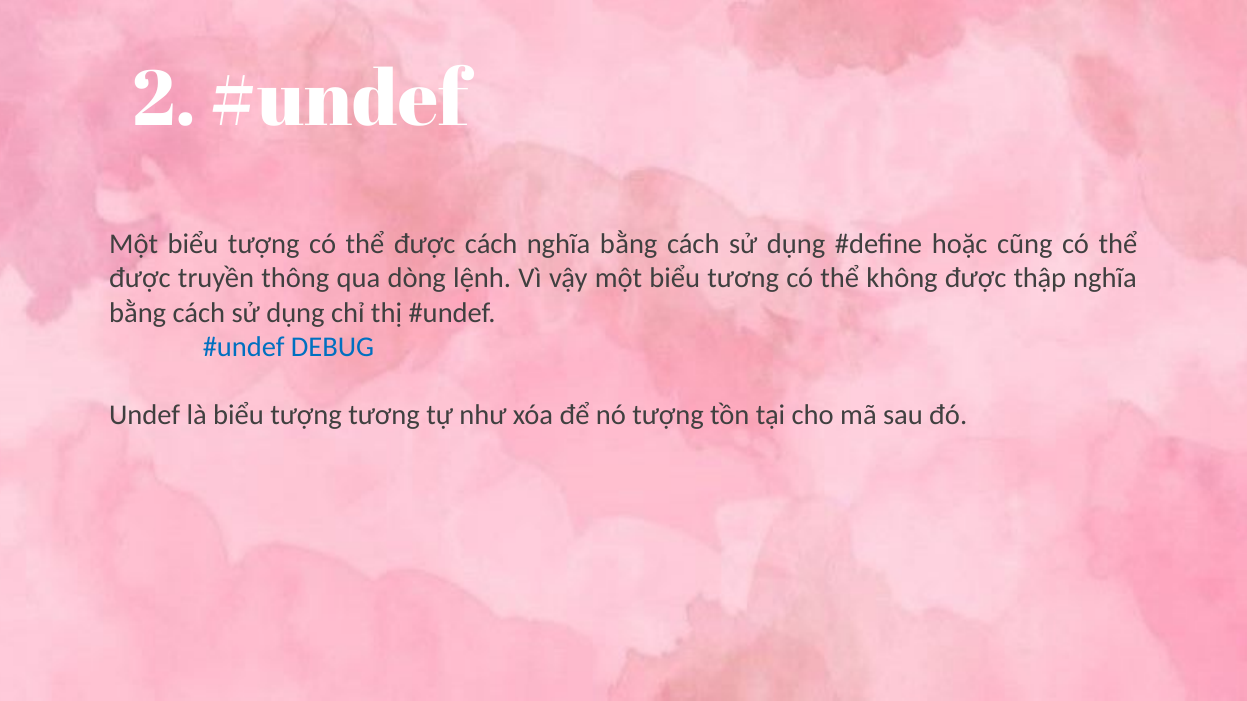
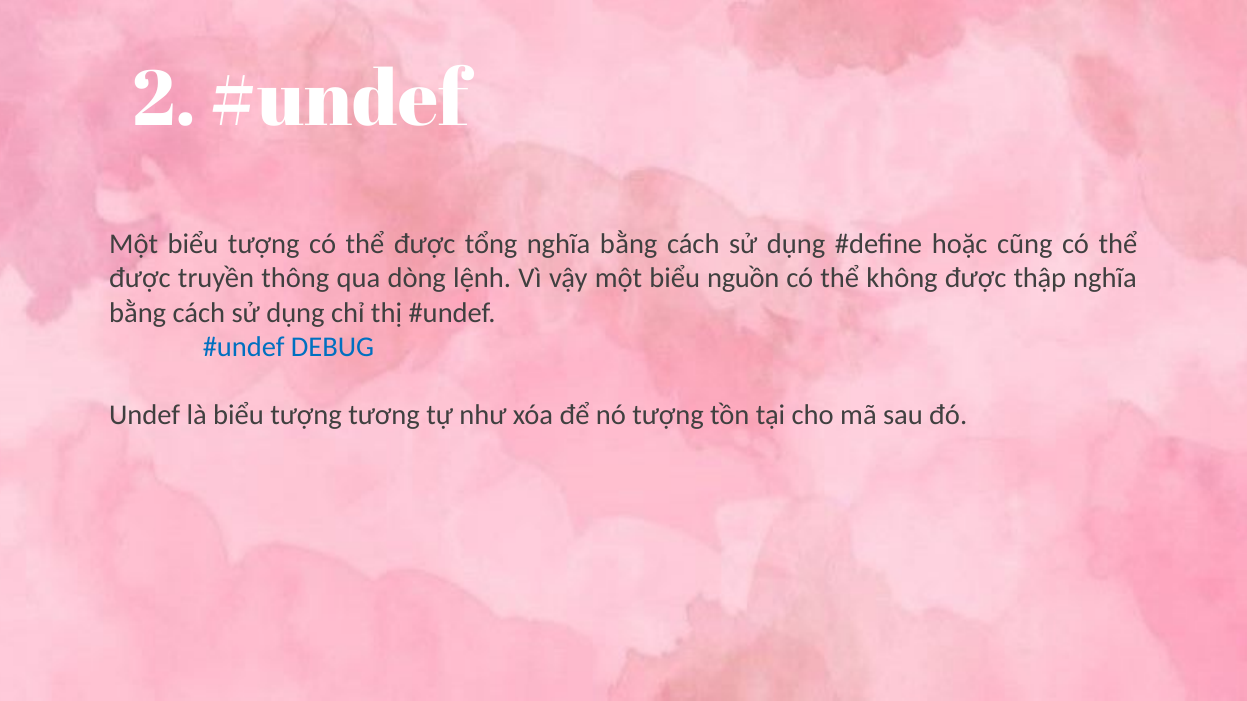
được cách: cách -> tổng (491, 244)
biểu tương: tương -> nguồn (743, 279)
